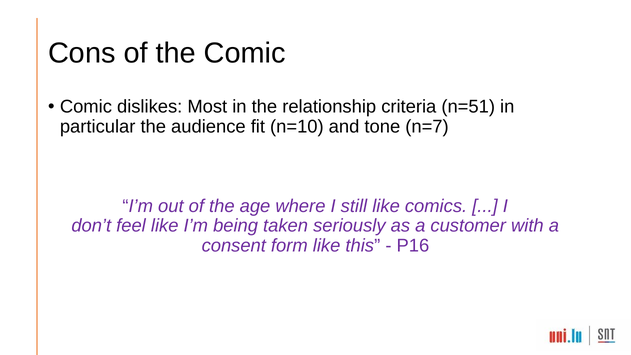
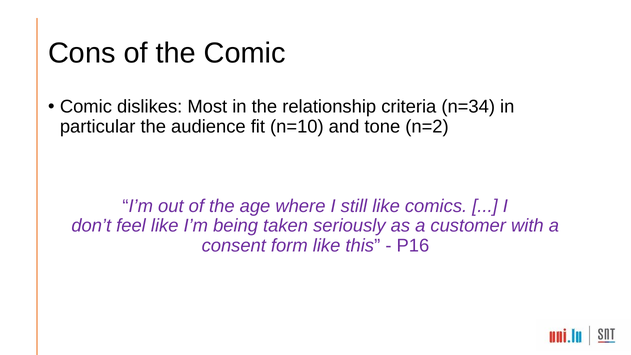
n=51: n=51 -> n=34 (468, 107)
n=7: n=7 -> n=2 (427, 127)
